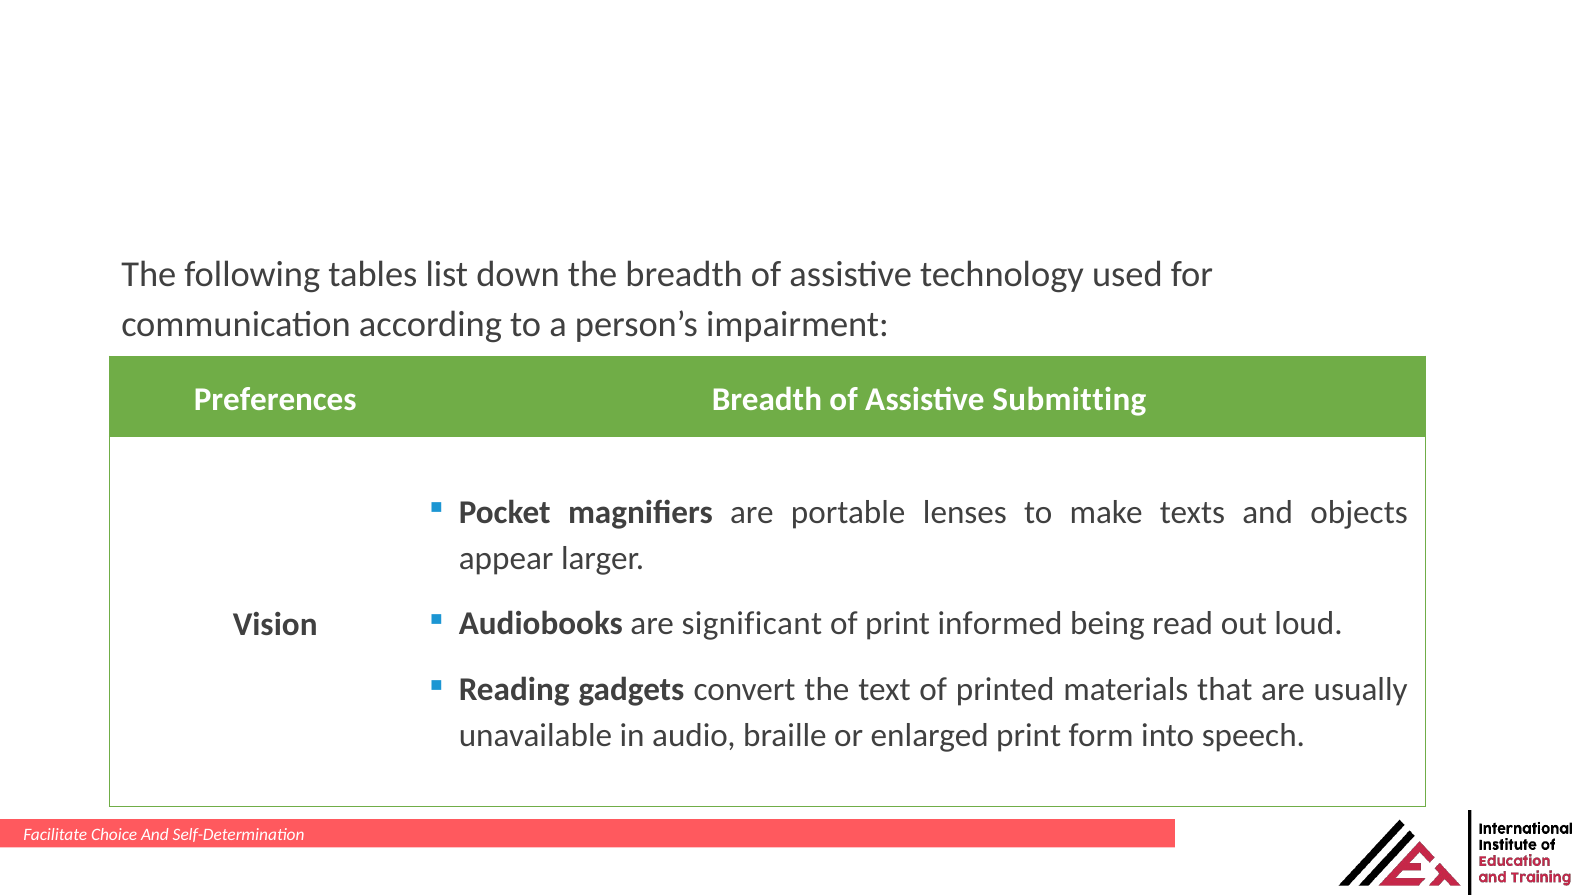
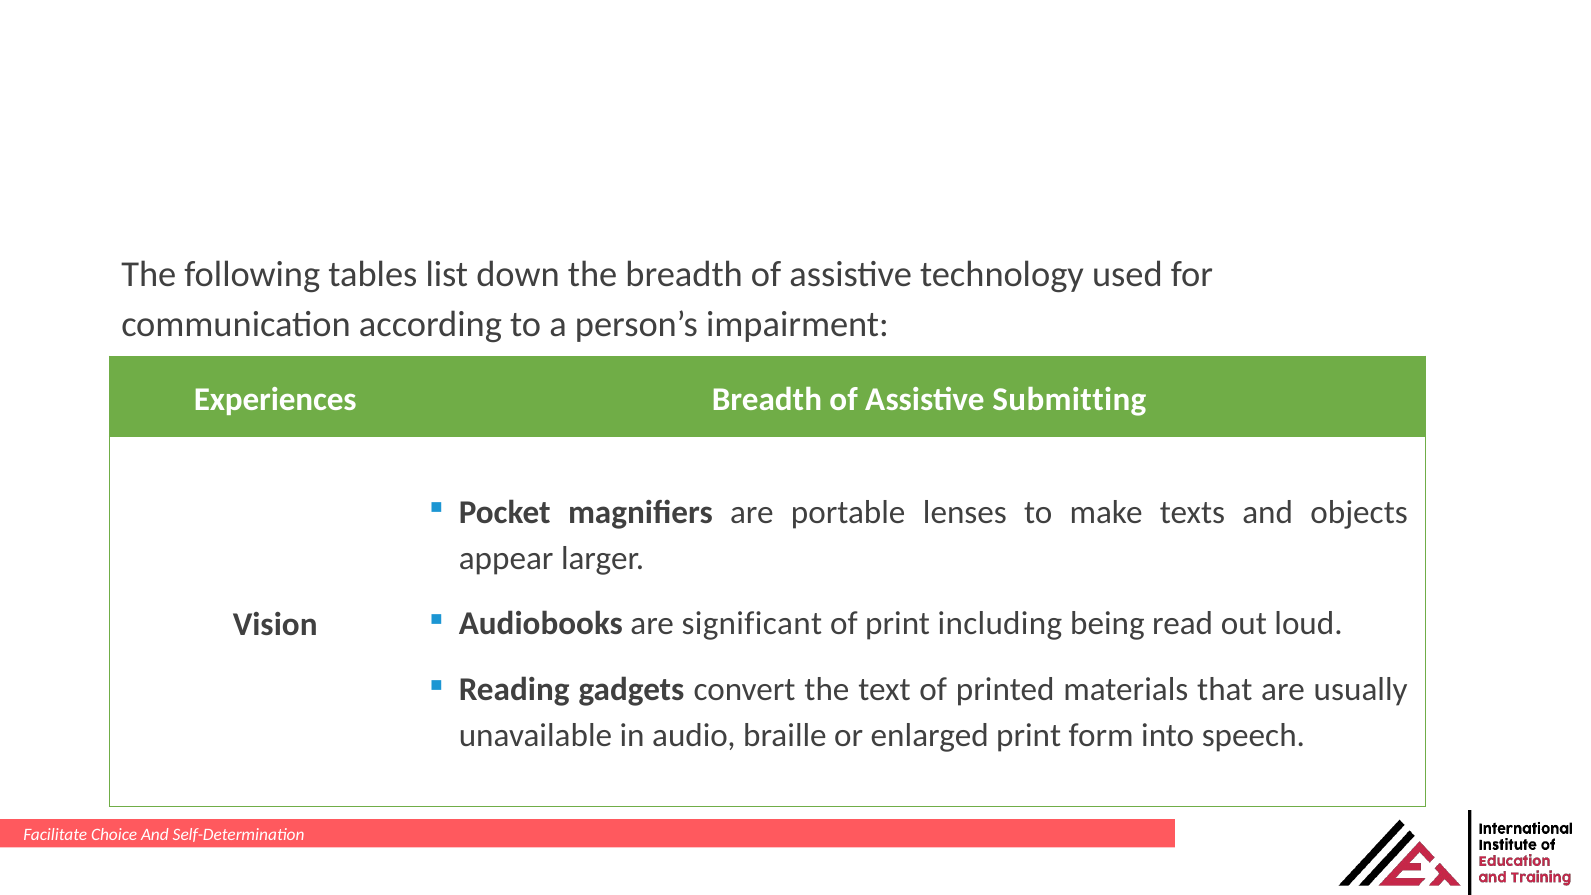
Preferences: Preferences -> Experiences (275, 399)
informed: informed -> including (1000, 624)
